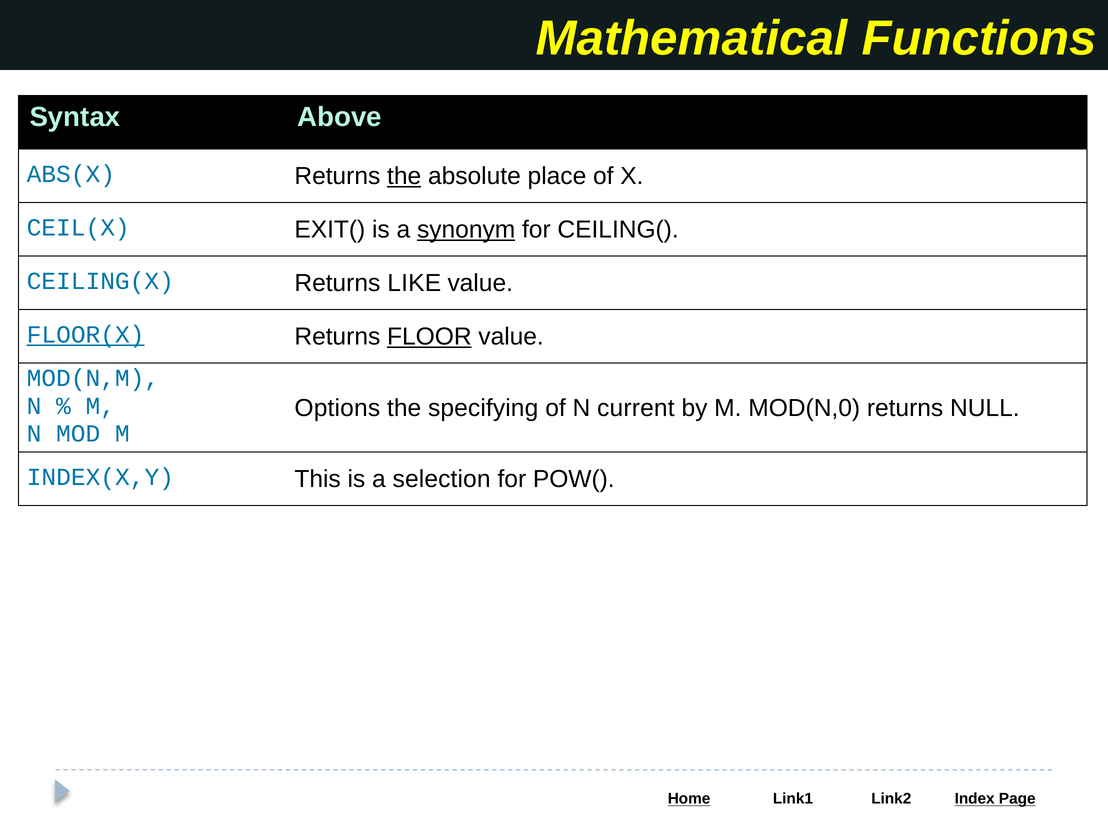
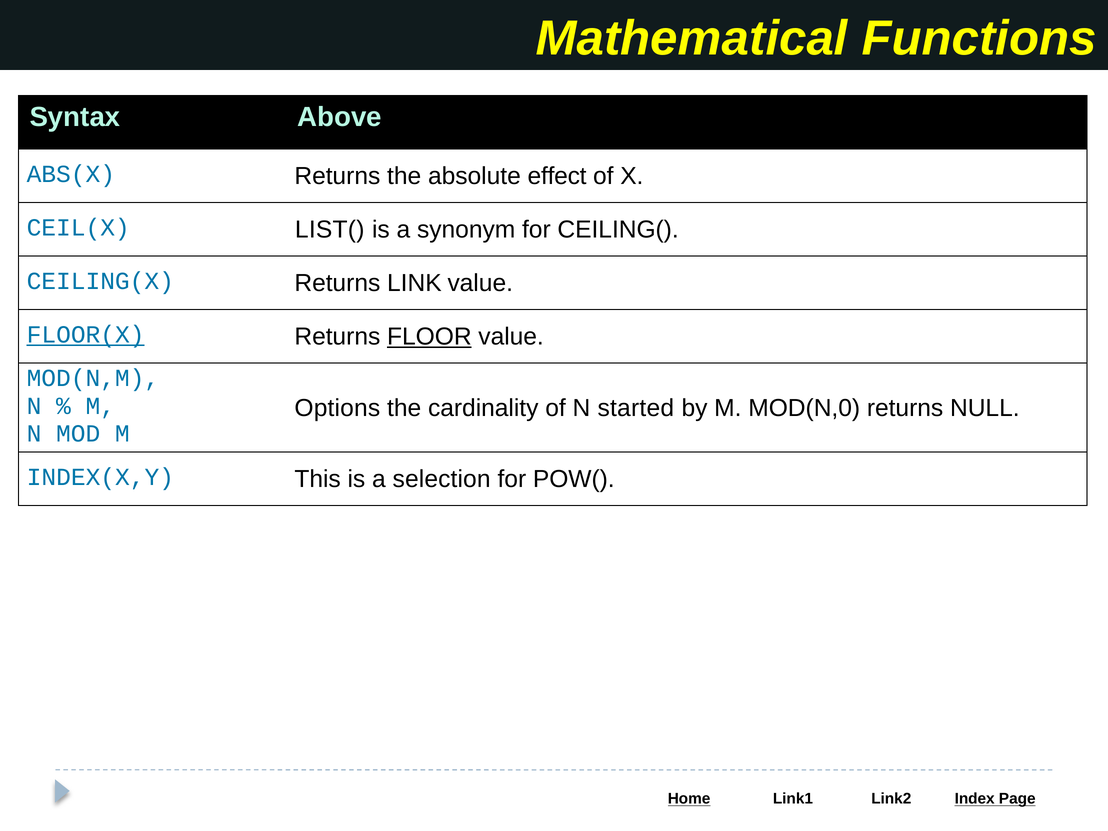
the underline: present -> none (404, 176)
place: place -> effect (557, 176)
EXIT(: EXIT( -> LIST( (330, 230)
synonym underline: present -> none (466, 230)
LIKE: LIKE -> LINK (414, 283)
specifying: specifying -> cardinality (483, 408)
current: current -> started (636, 408)
